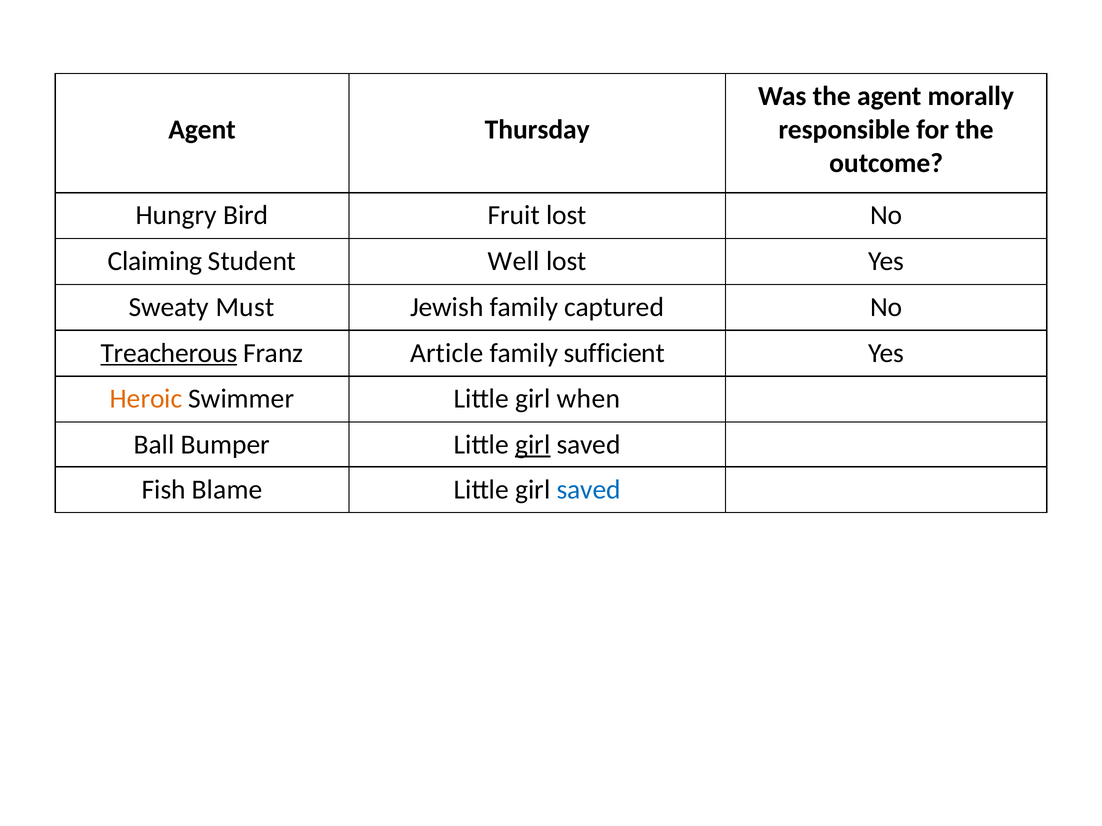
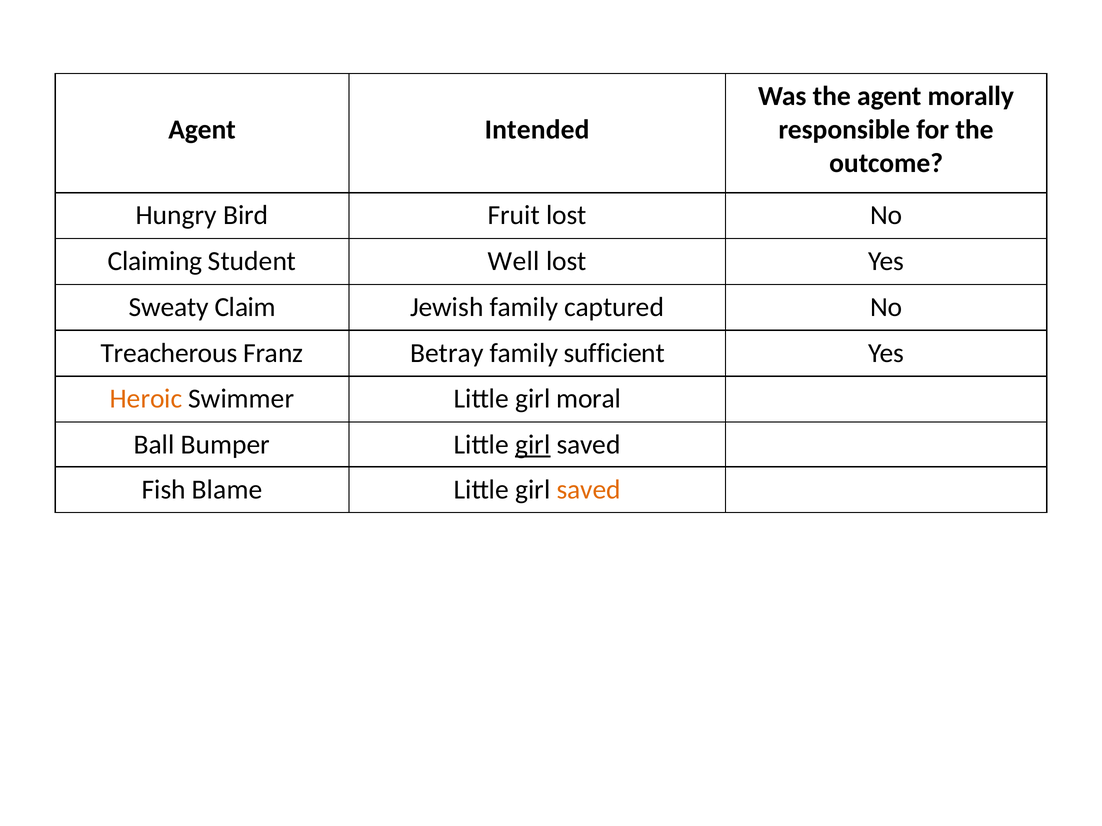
Thursday: Thursday -> Intended (537, 130)
Must: Must -> Claim (245, 307)
Treacherous underline: present -> none (169, 353)
Article: Article -> Betray (447, 353)
when: when -> moral (589, 399)
saved colour: blue -> orange (589, 490)
